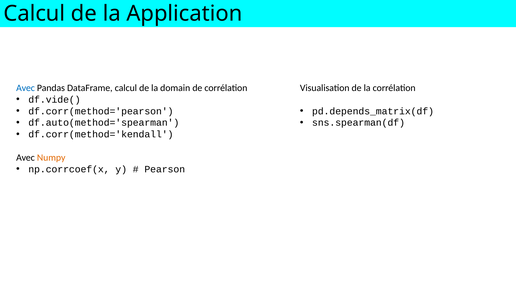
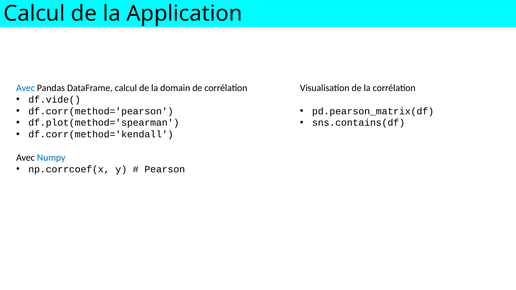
pd.depends_matrix(df: pd.depends_matrix(df -> pd.pearson_matrix(df (373, 111)
df.auto(method='spearman: df.auto(method='spearman -> df.plot(method='spearman (104, 123)
sns.spearman(df: sns.spearman(df -> sns.contains(df (358, 123)
Numpy colour: orange -> blue (51, 158)
